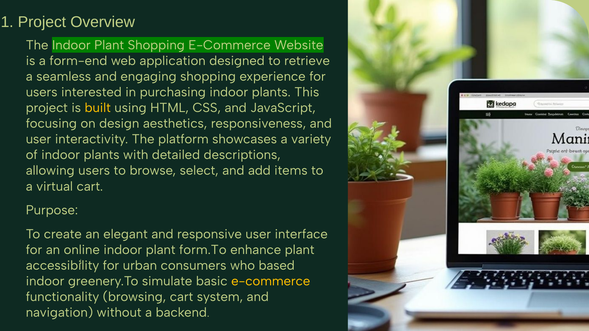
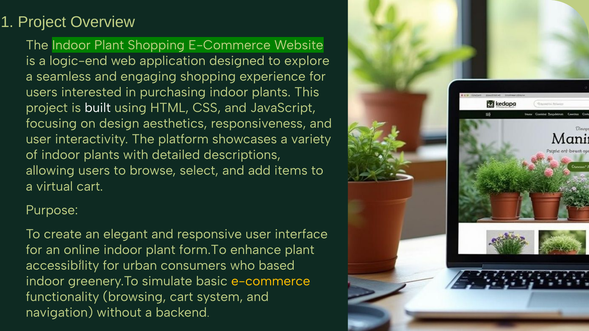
form-end: form-end -> logic-end (78, 61)
retrieve: retrieve -> explore (307, 61)
built colour: yellow -> white (98, 108)
